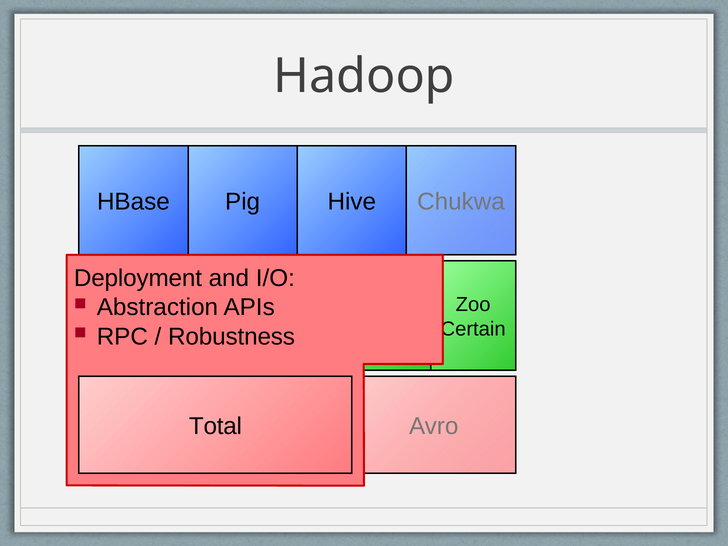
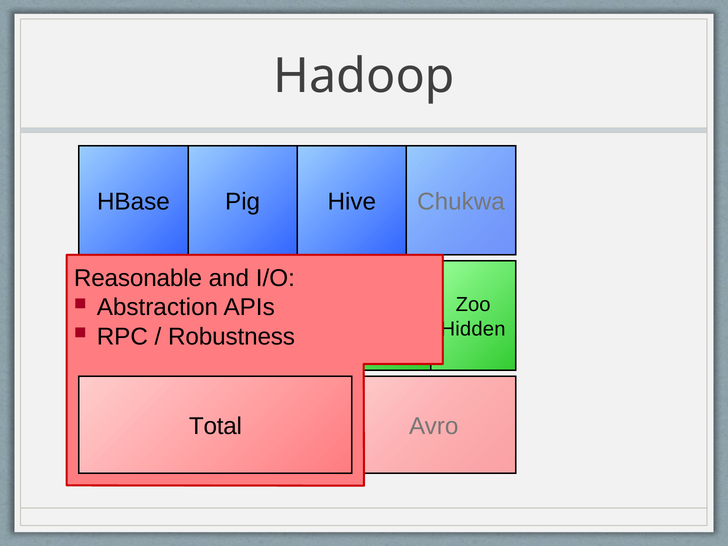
Deployment: Deployment -> Reasonable (138, 278)
Certain: Certain -> Hidden (473, 329)
